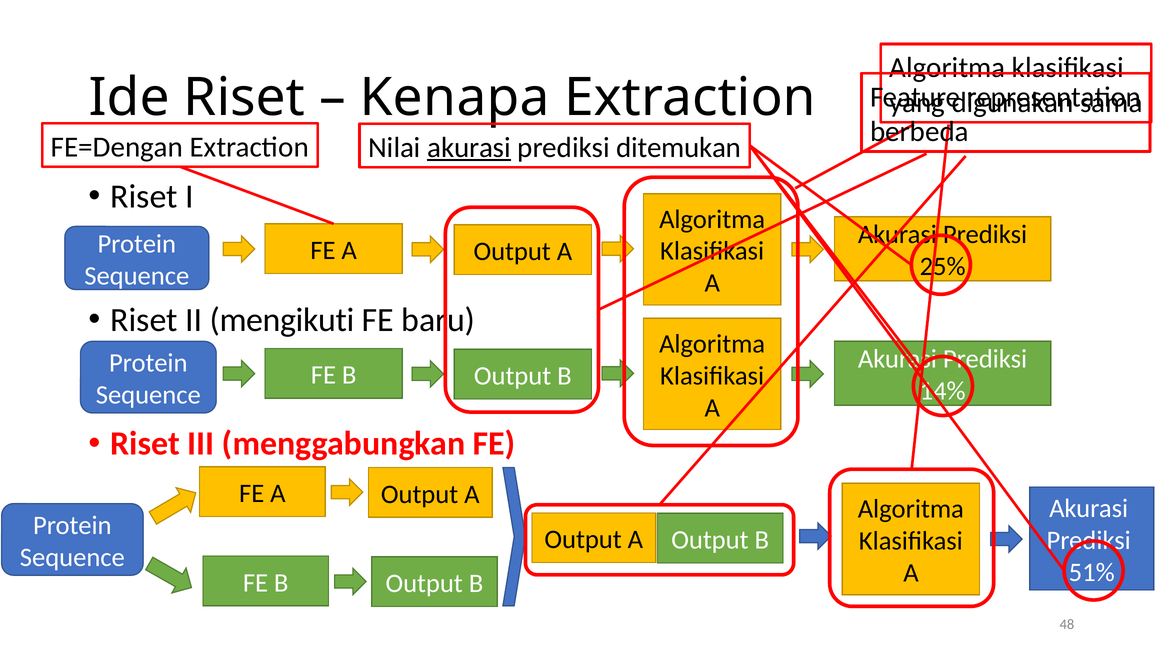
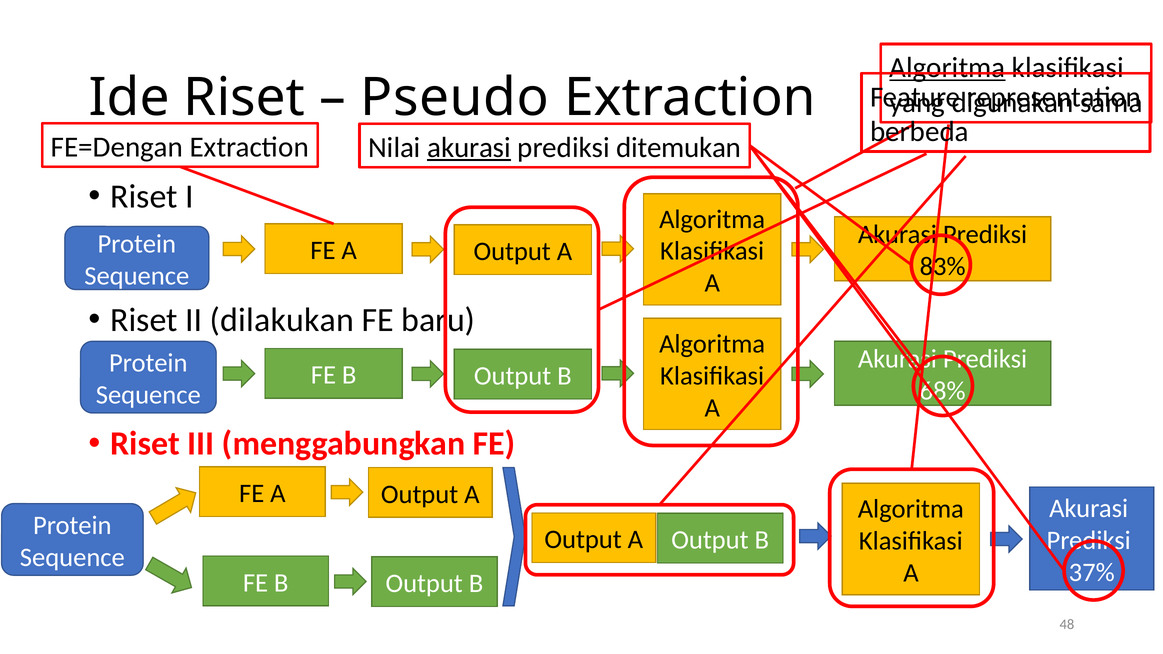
Algoritma underline: none -> present (947, 68)
Kenapa: Kenapa -> Pseudo (455, 98)
25%: 25% -> 83% (943, 267)
mengikuti: mengikuti -> dilakukan (282, 320)
14%: 14% -> 68% (943, 391)
51%: 51% -> 37% (1092, 572)
